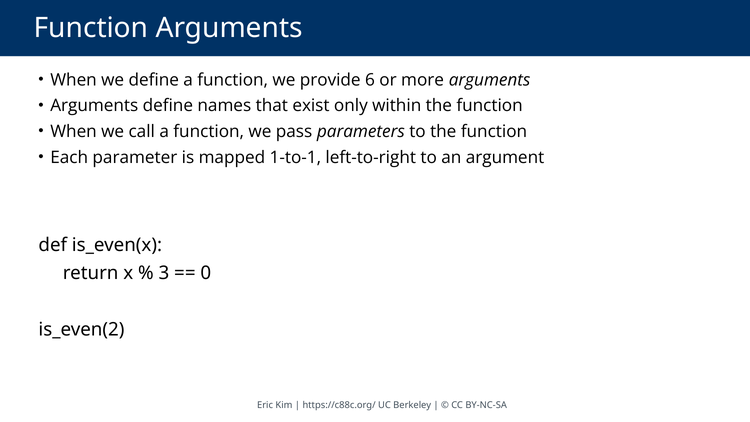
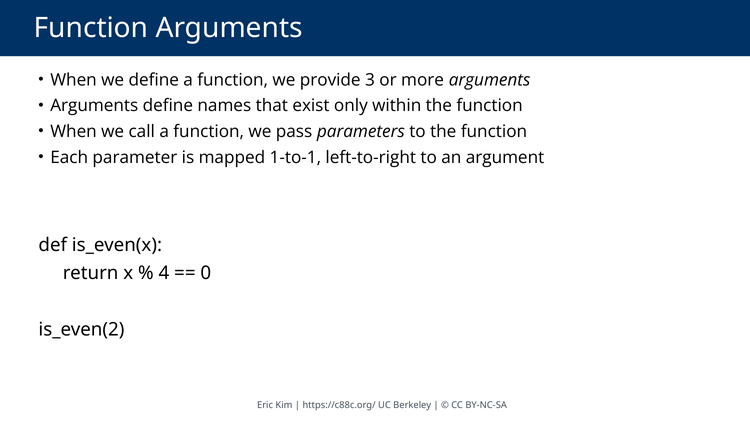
6: 6 -> 3 (370, 80)
3: 3 -> 4 (164, 273)
